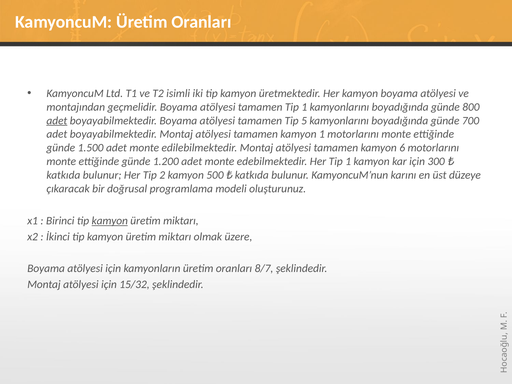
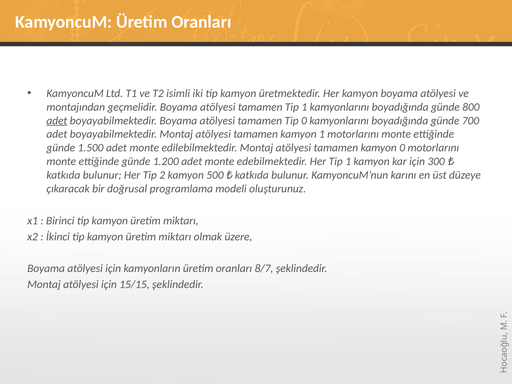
Tip 5: 5 -> 0 (304, 121)
kamyon 6: 6 -> 0 (402, 148)
kamyon underline: present -> none (110, 221)
15/32: 15/32 -> 15/15 (135, 284)
